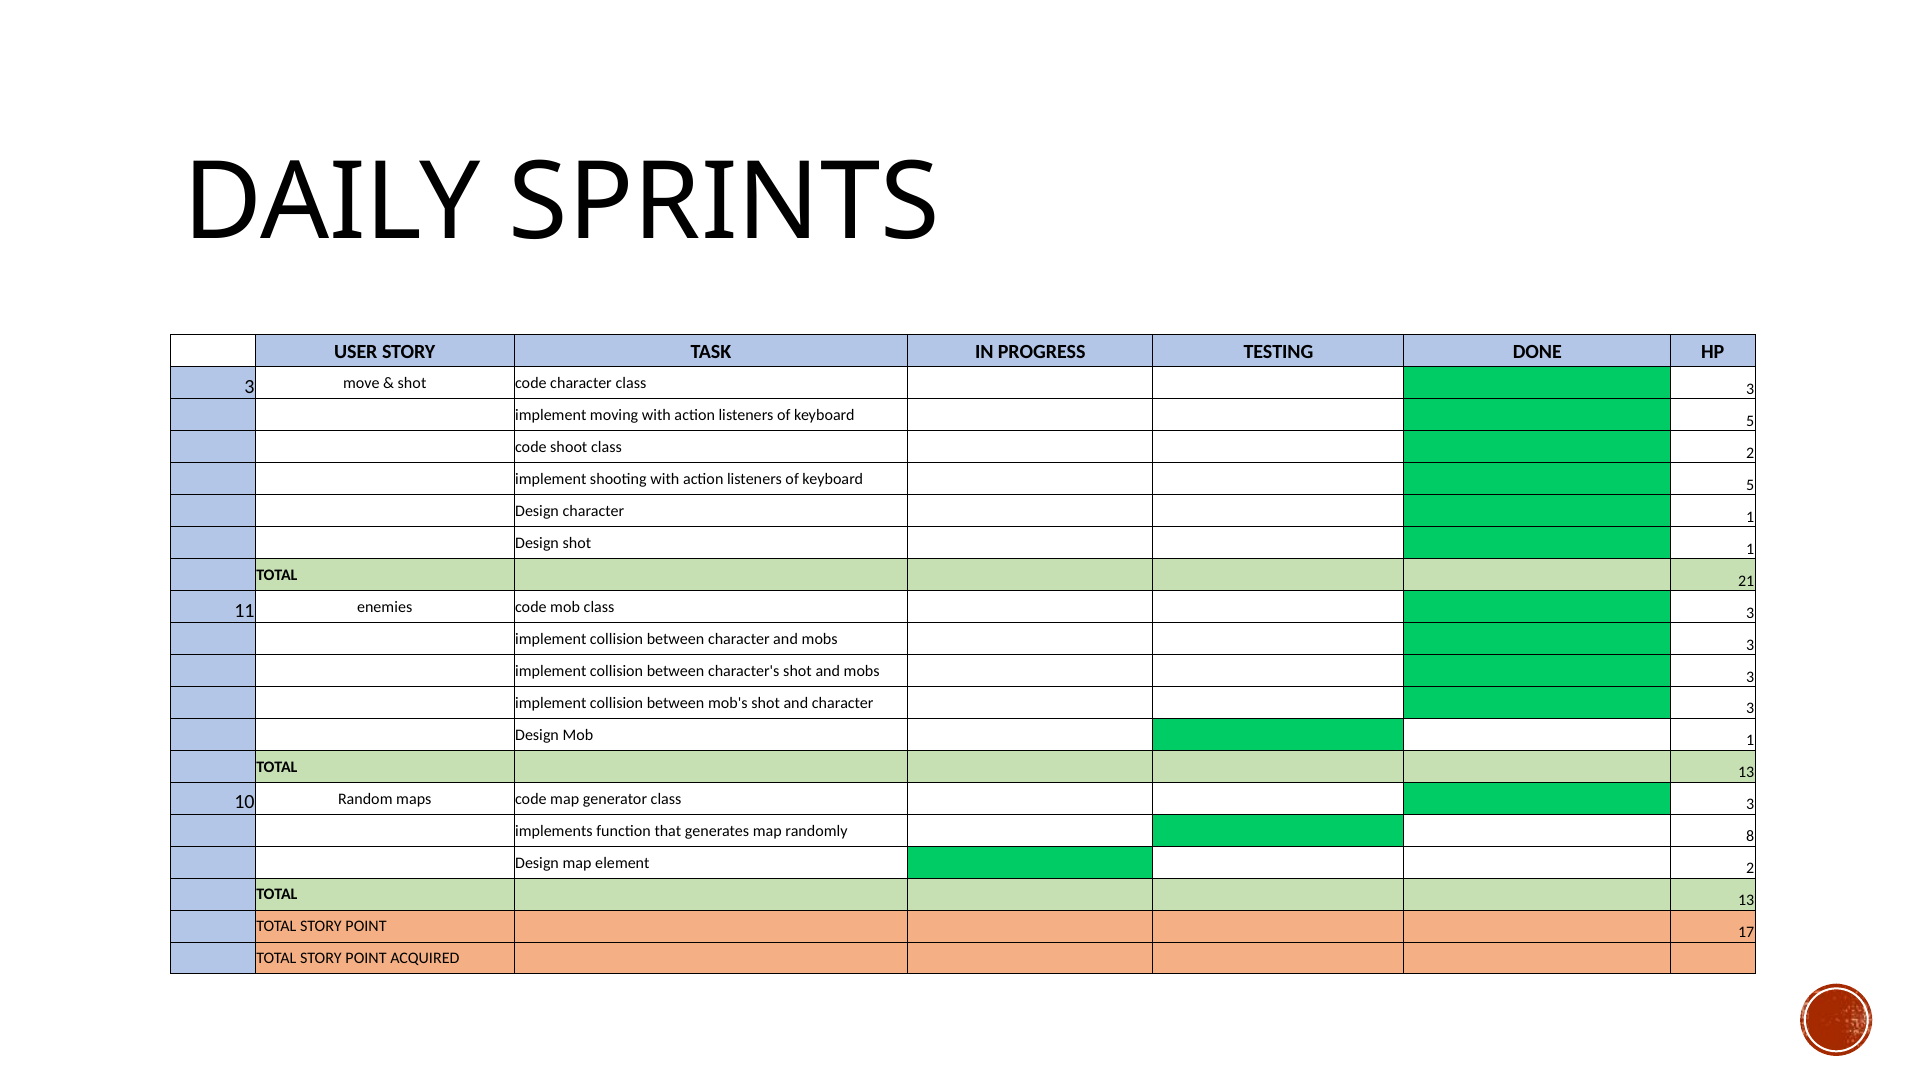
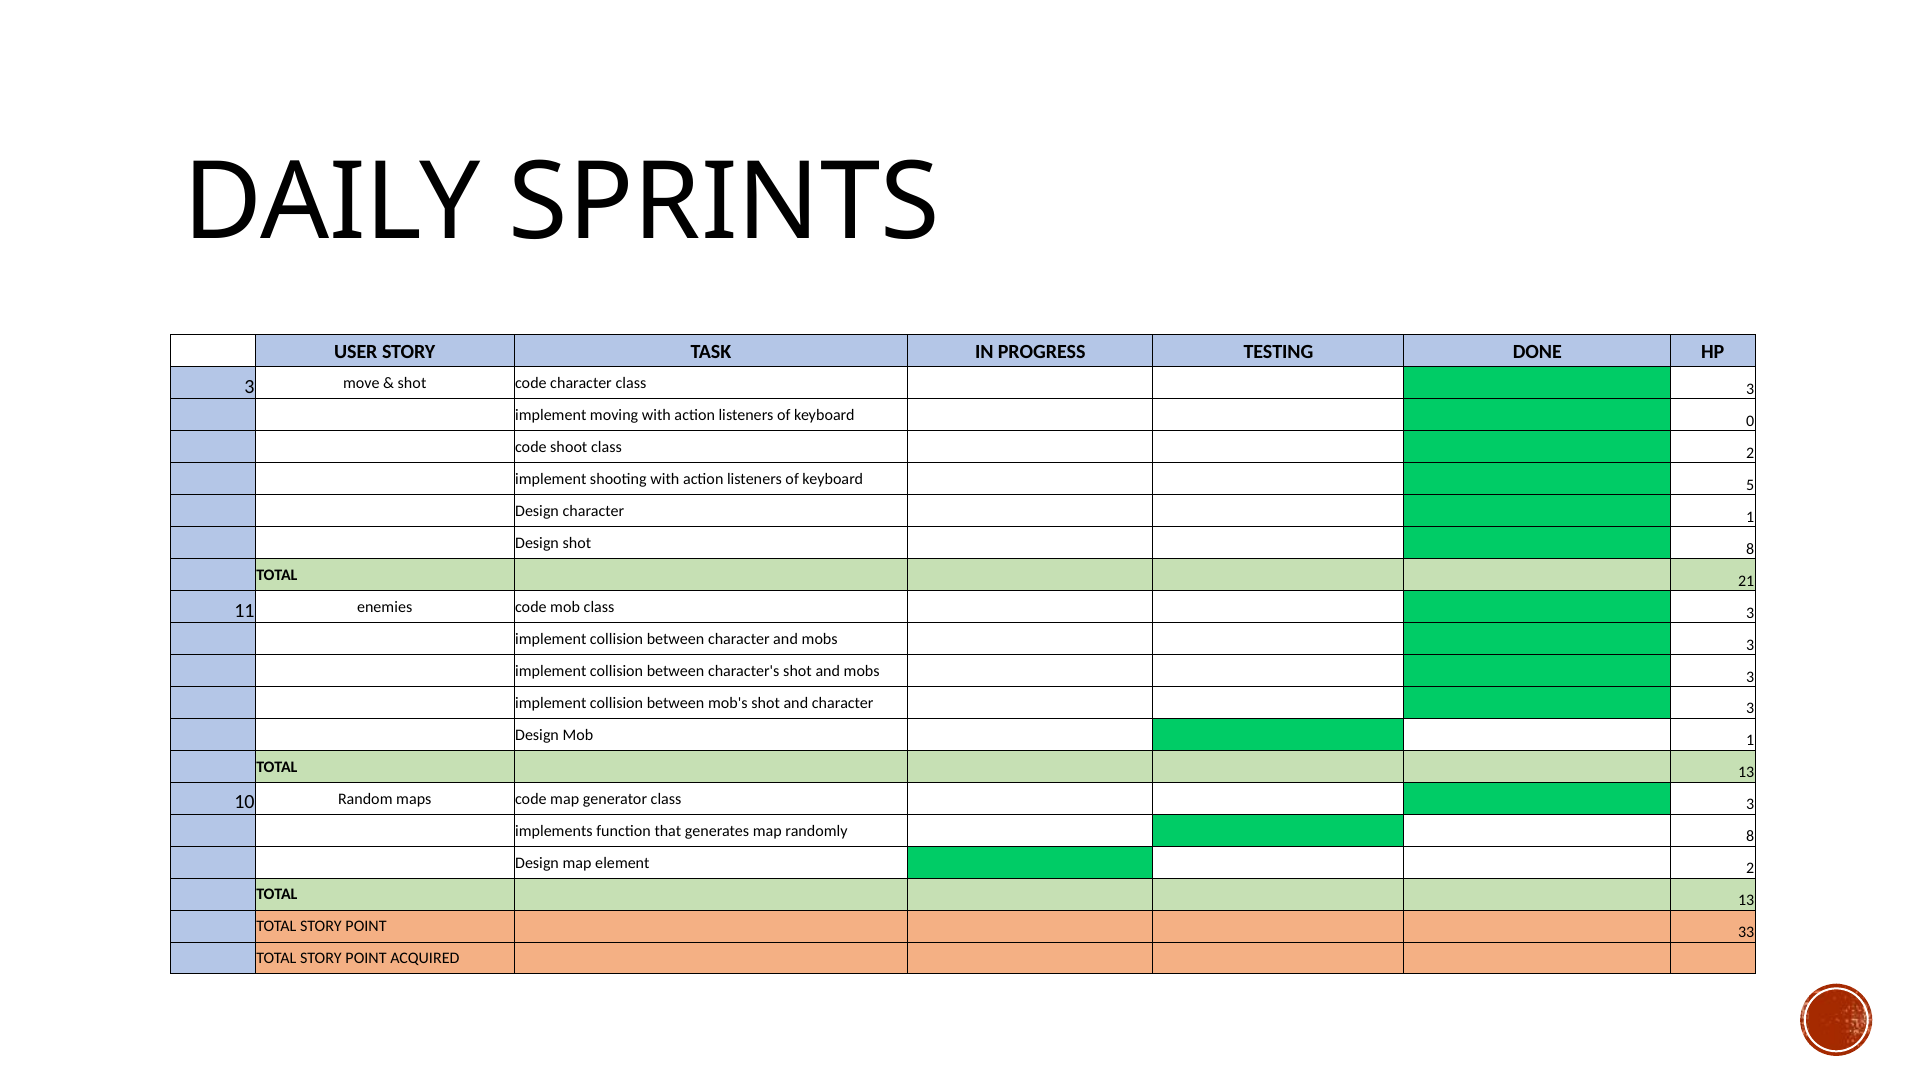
5: 5 -> 0 (1750, 421)
shot 1: 1 -> 8 (1750, 549)
17: 17 -> 33 (1746, 932)
